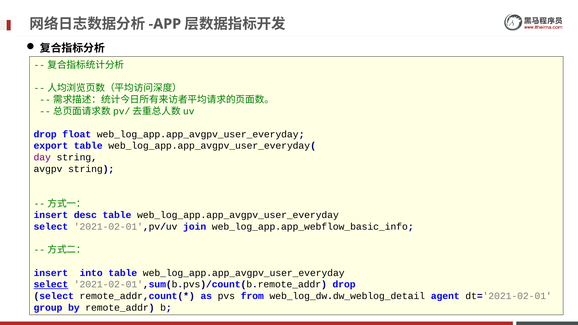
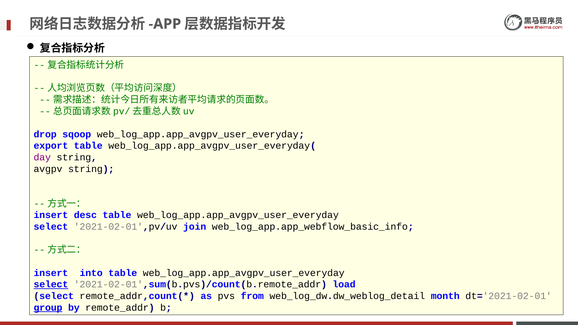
float: float -> sqoop (77, 134)
2021-02-01',sum(b.pvs)/count(b.remote_addr drop: drop -> load (344, 285)
agent: agent -> month (445, 296)
group underline: none -> present (48, 308)
